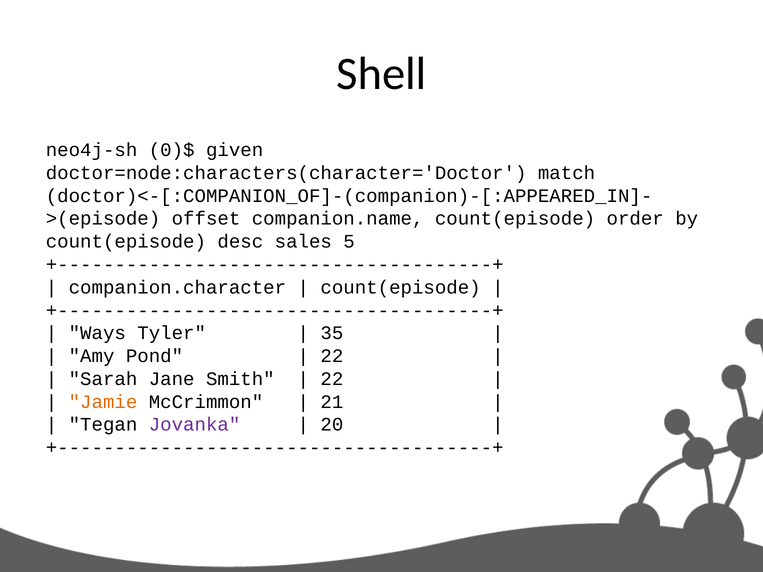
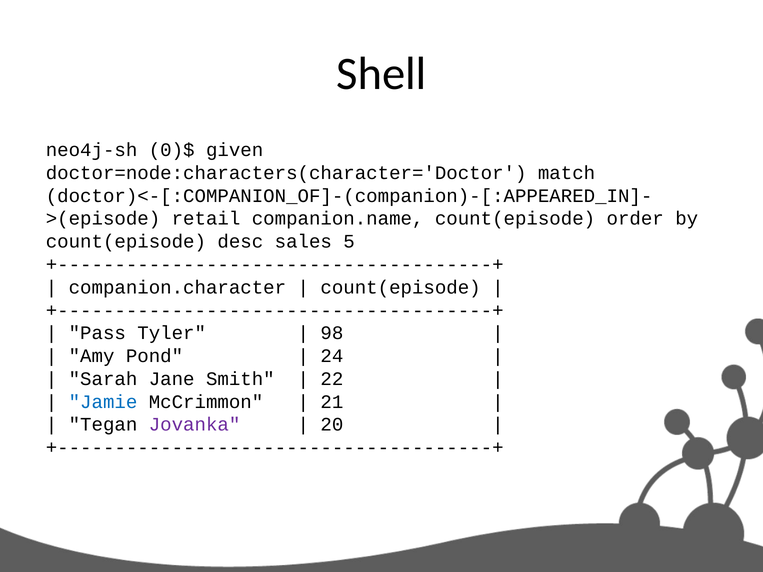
offset: offset -> retail (206, 219)
Ways: Ways -> Pass (97, 333)
35: 35 -> 98 (332, 333)
22: 22 -> 24 (332, 356)
Jamie colour: orange -> blue (103, 402)
